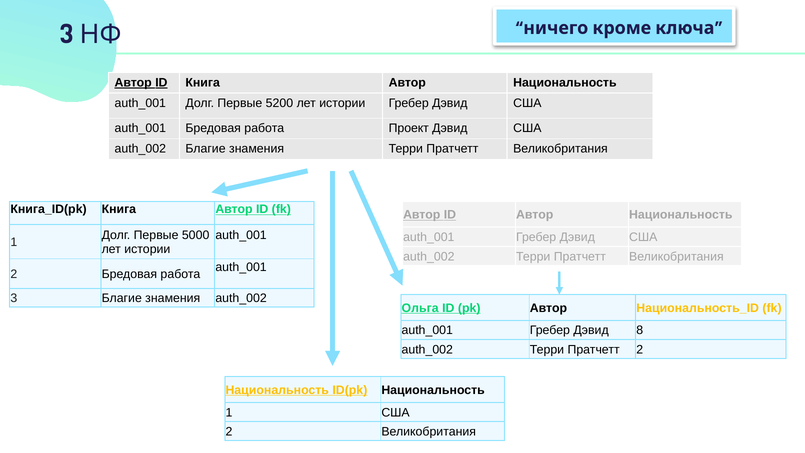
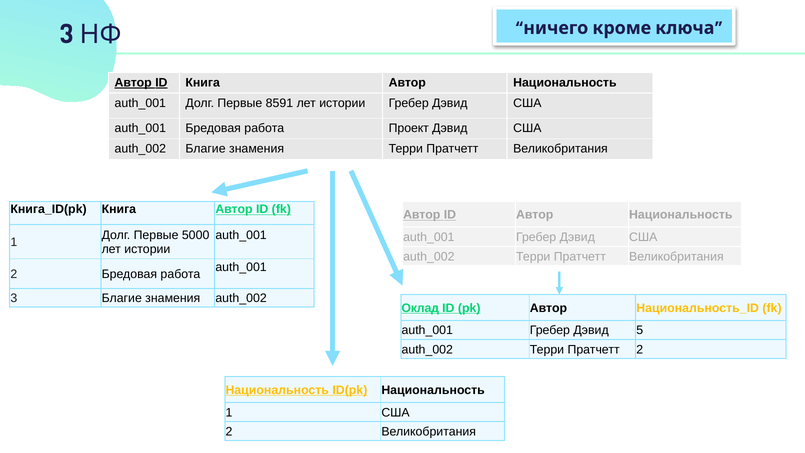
5200: 5200 -> 8591 (279, 103)
Ольга: Ольга -> Оклад (420, 308)
8: 8 -> 5 (640, 330)
